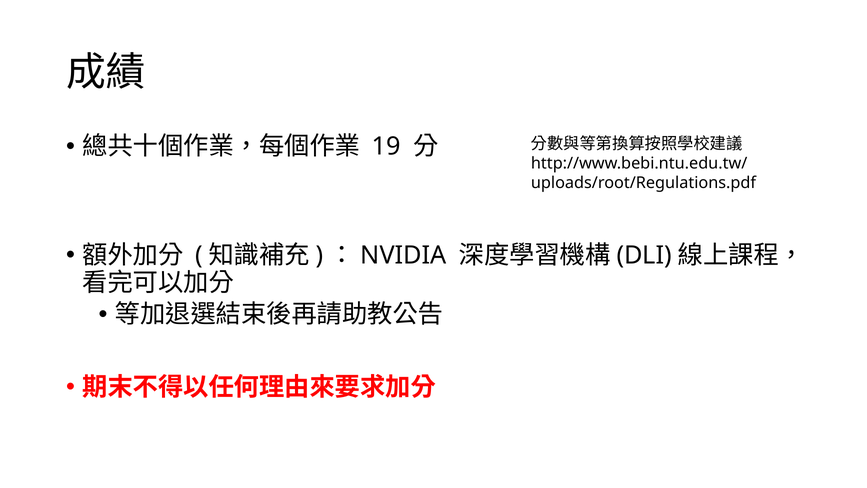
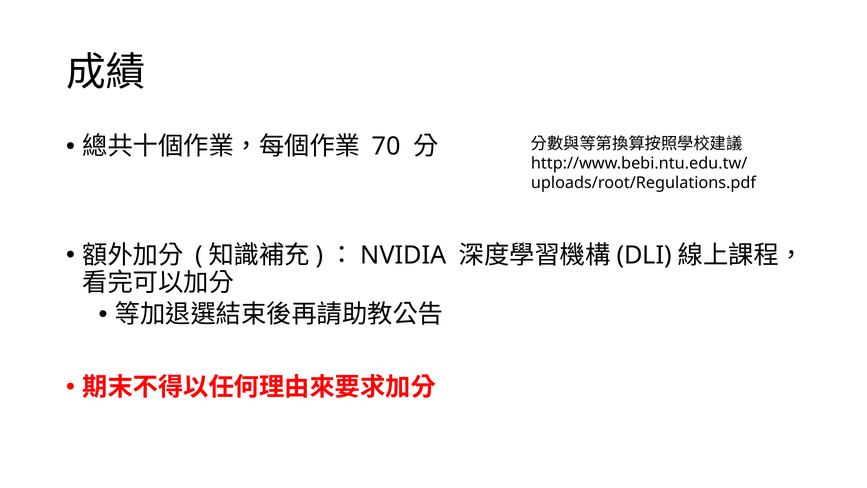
19: 19 -> 70 (386, 147)
